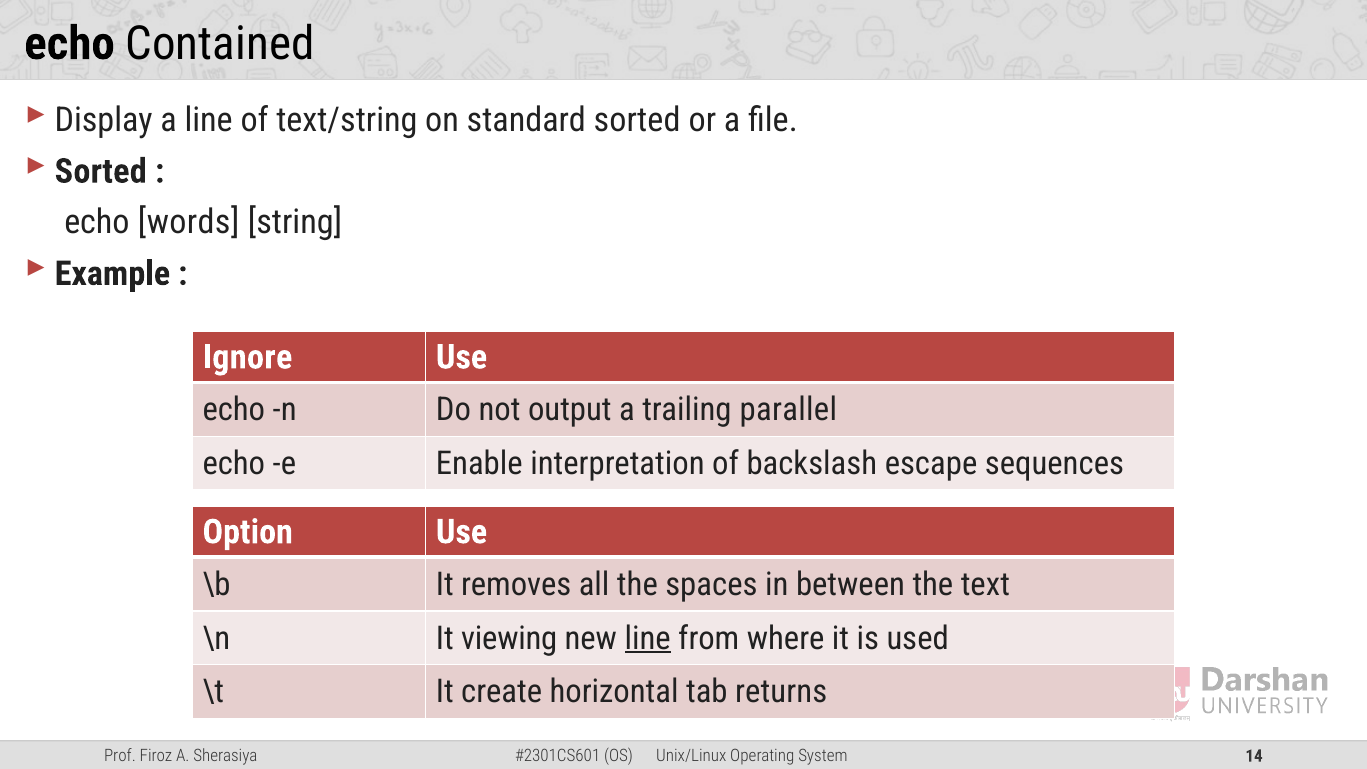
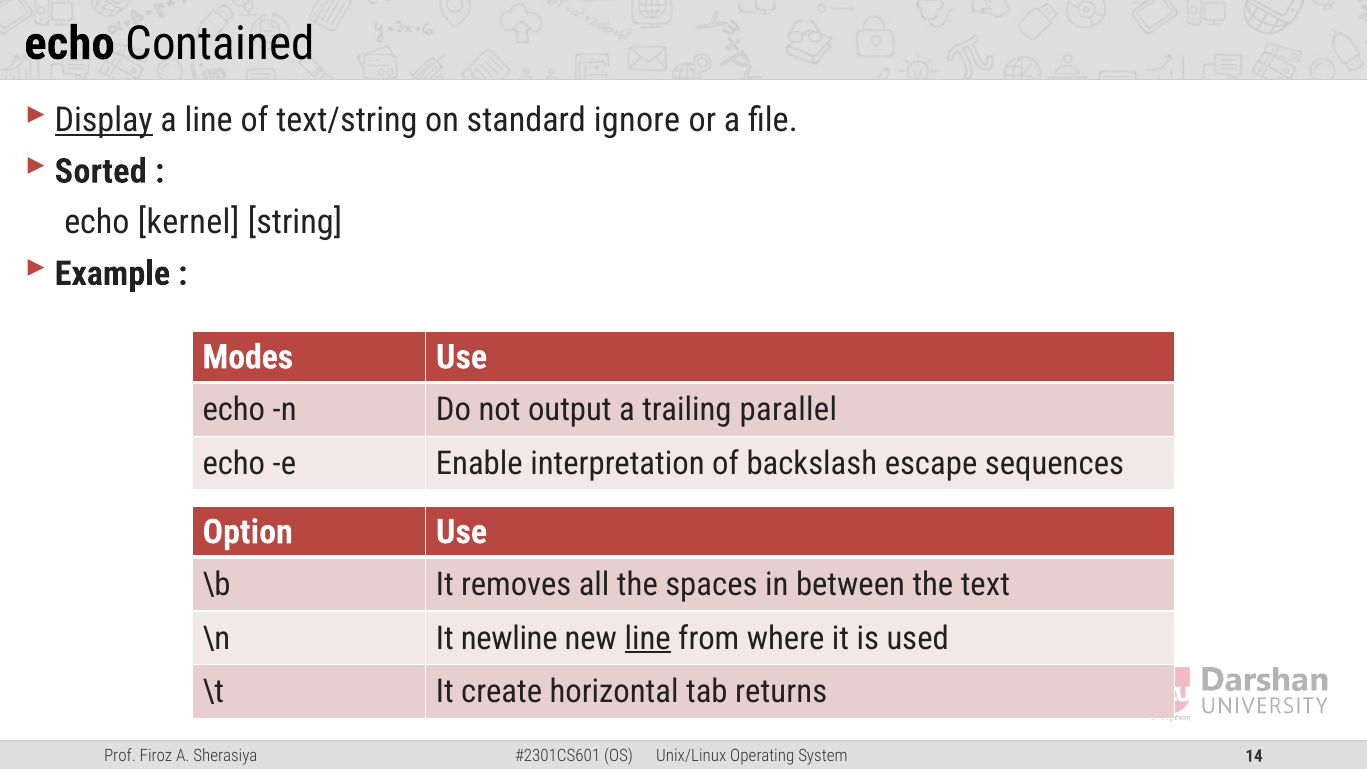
Display underline: none -> present (104, 120)
standard sorted: sorted -> ignore (637, 120)
words: words -> kernel (189, 222)
Ignore: Ignore -> Modes (248, 357)
viewing: viewing -> newline (509, 638)
